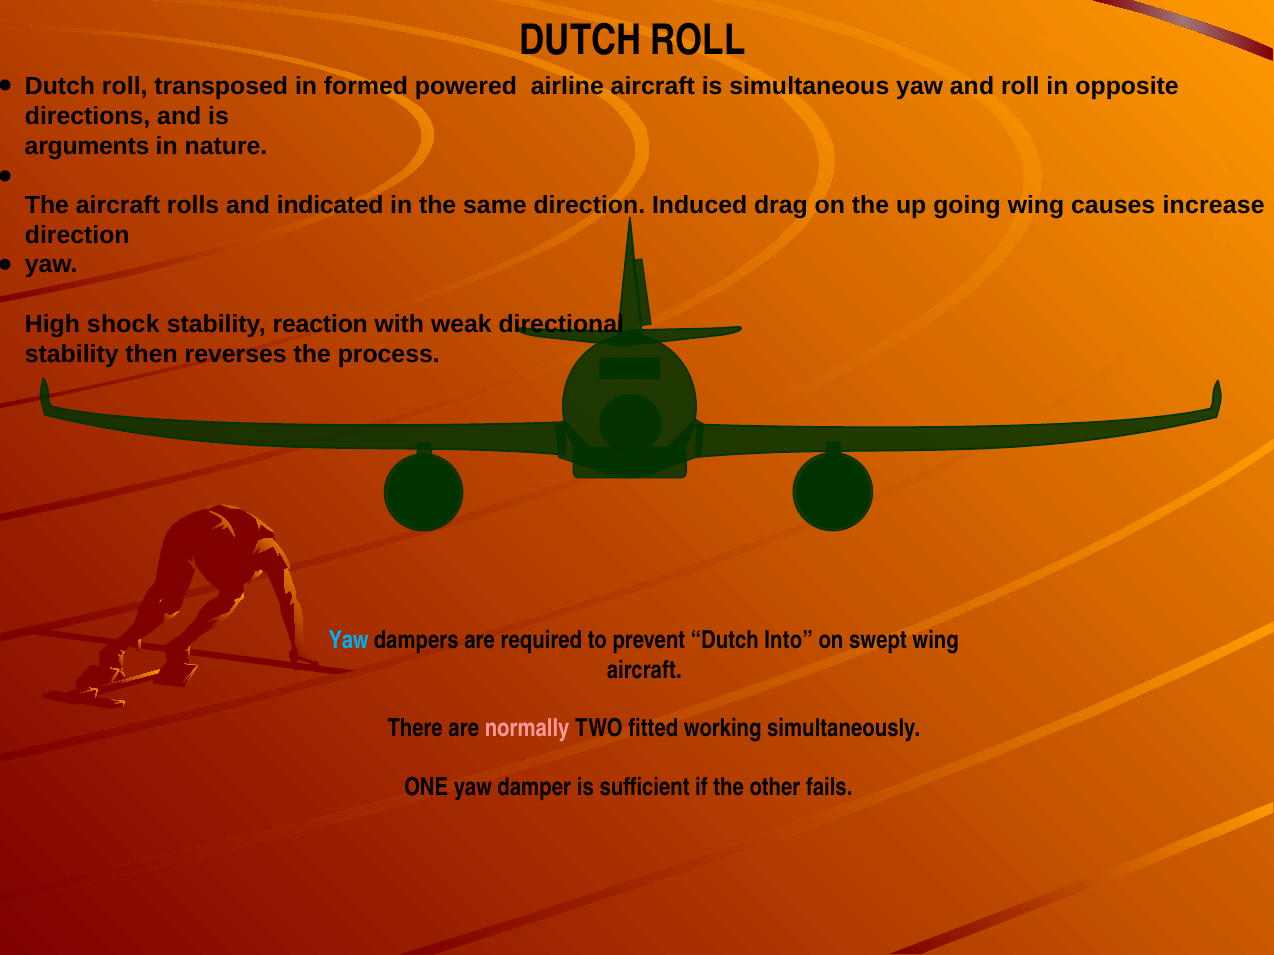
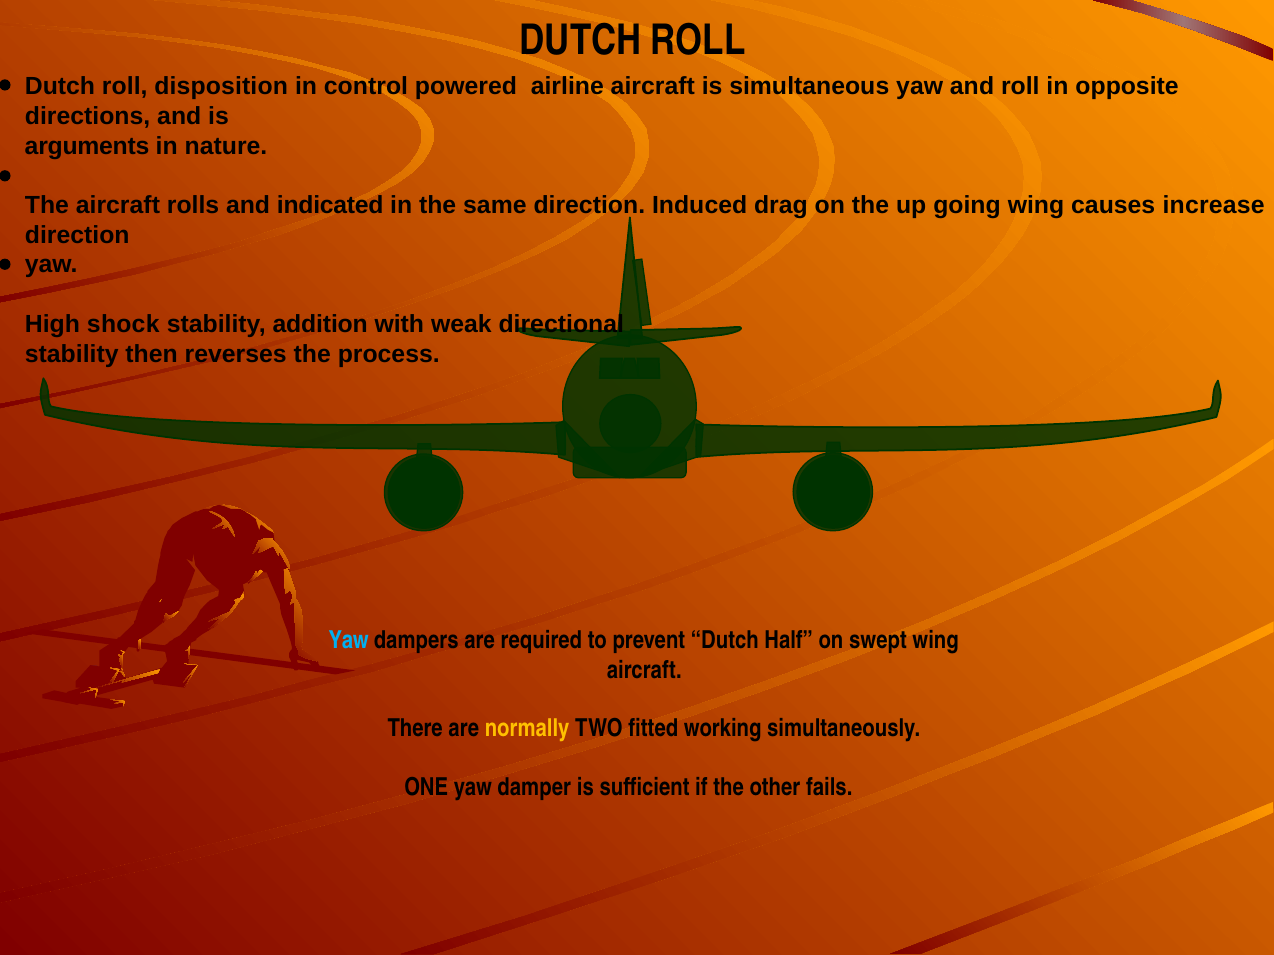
transposed: transposed -> disposition (221, 86)
formed: formed -> control (366, 86)
reaction: reaction -> addition (320, 324)
Into: Into -> Half (789, 641)
normally colour: pink -> yellow (527, 729)
